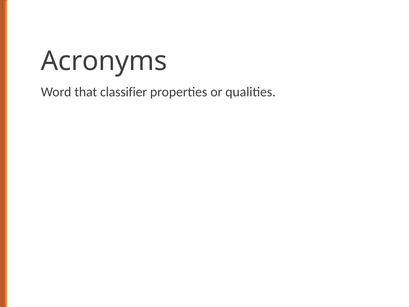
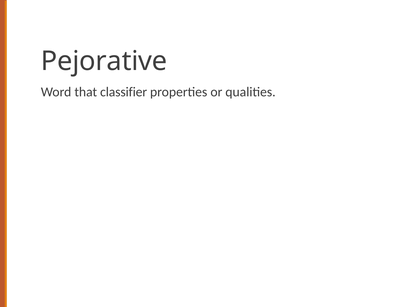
Acronyms: Acronyms -> Pejorative (104, 61)
